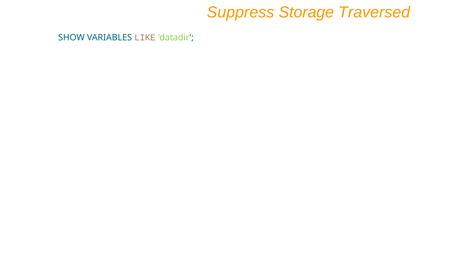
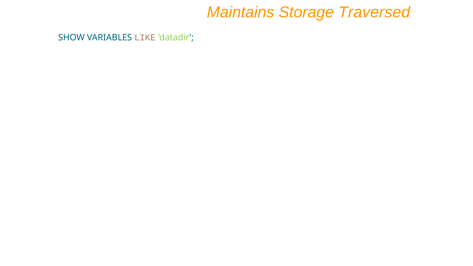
Suppress: Suppress -> Maintains (241, 12)
